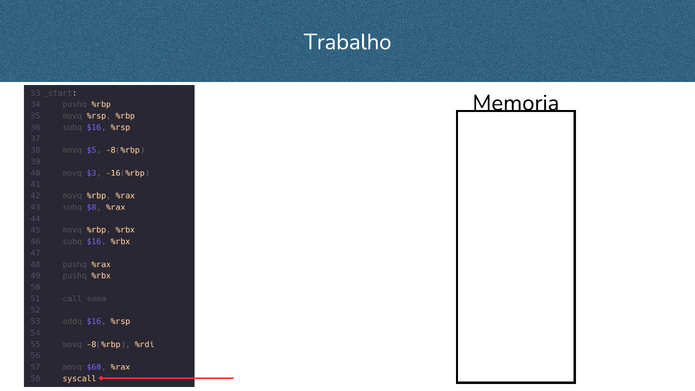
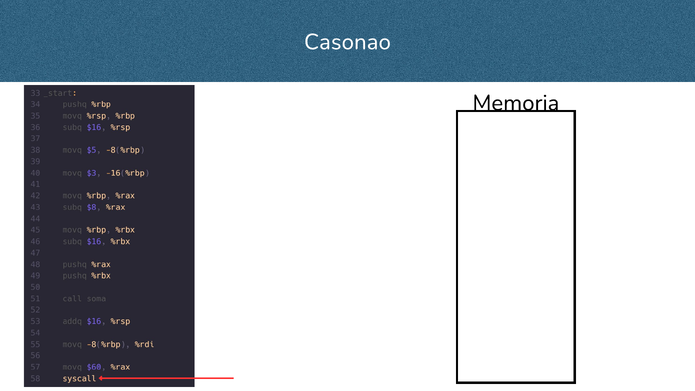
Trabalho: Trabalho -> Casonao (347, 42)
